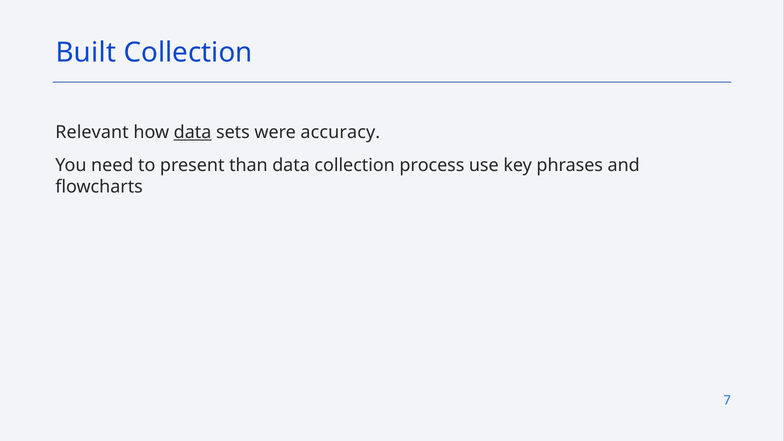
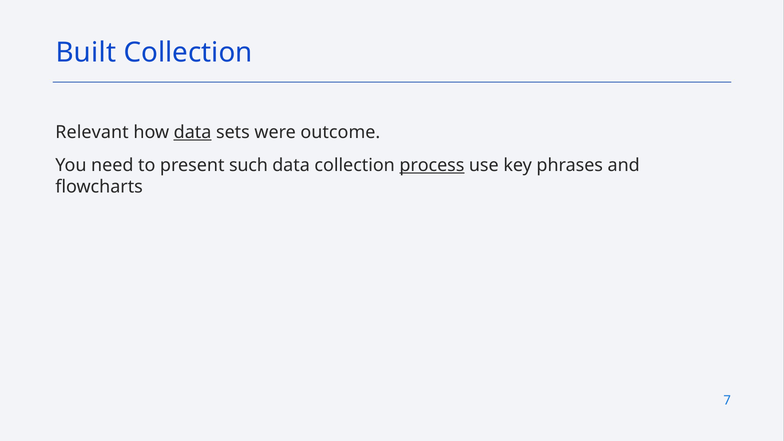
accuracy: accuracy -> outcome (340, 132)
than: than -> such (248, 165)
process underline: none -> present (432, 165)
